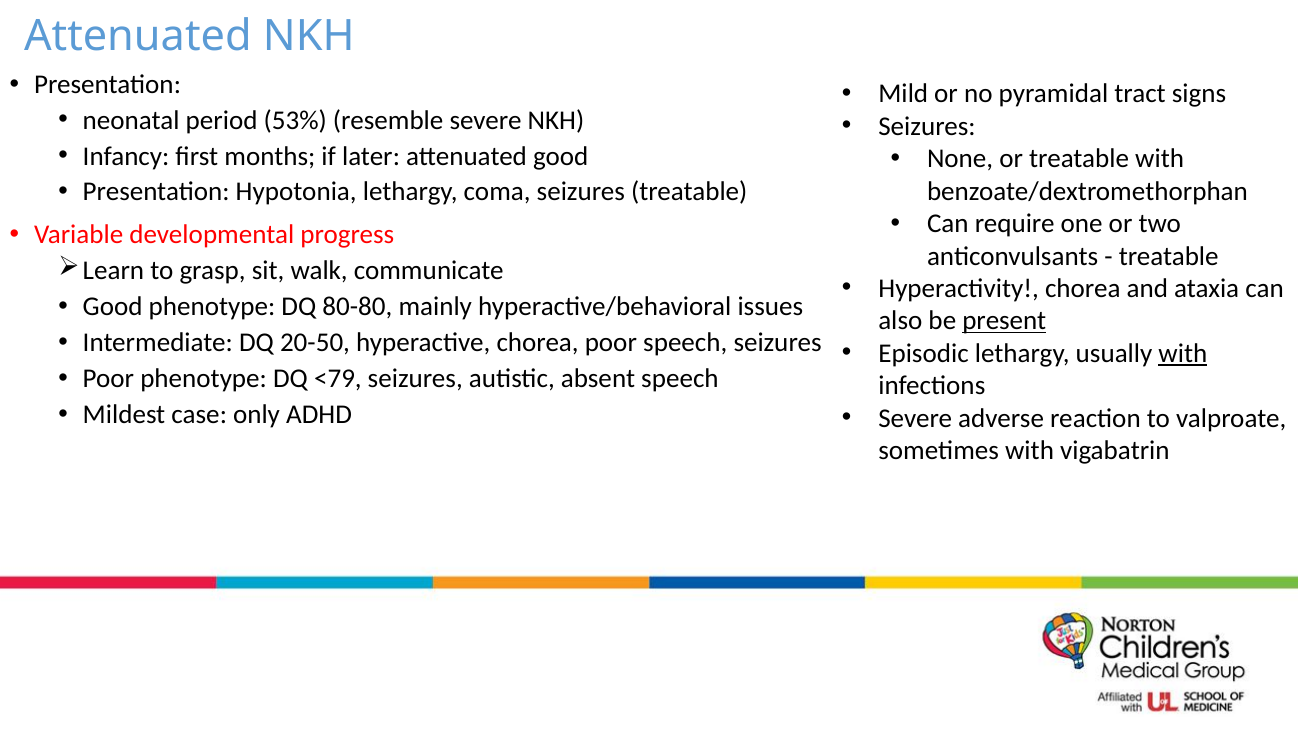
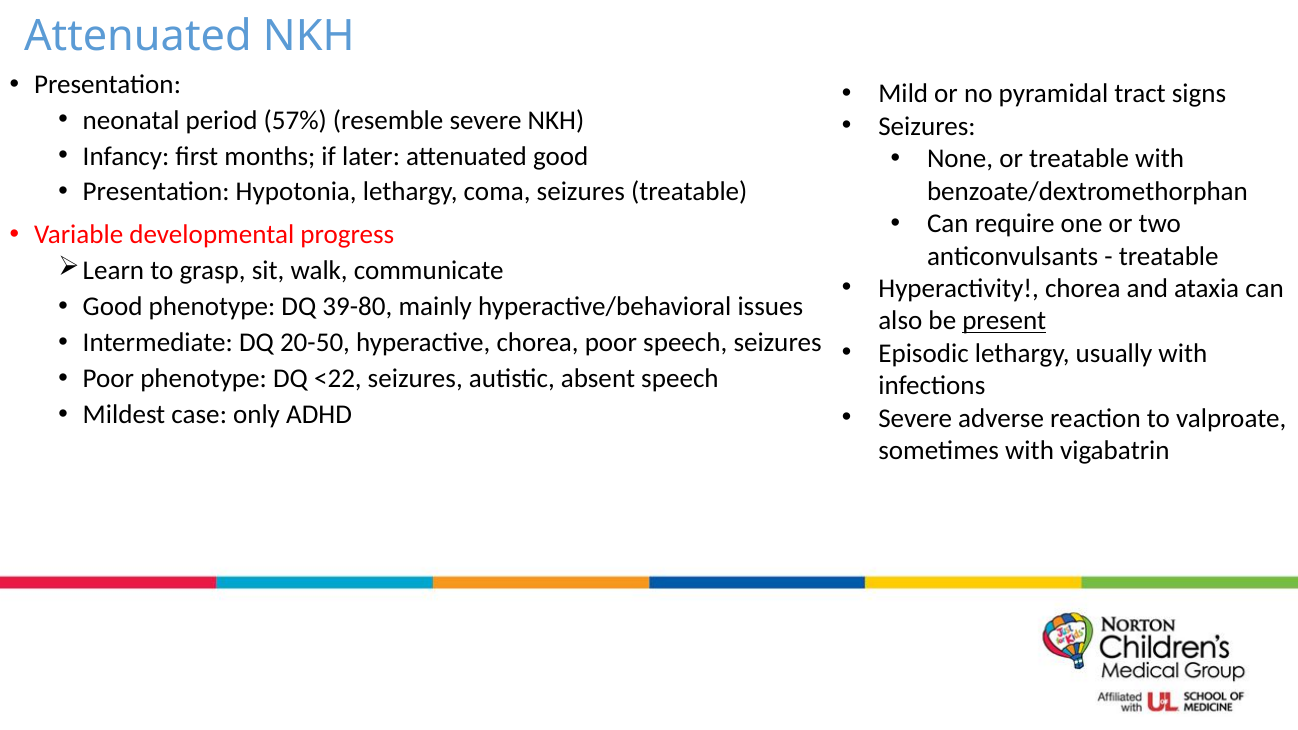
53%: 53% -> 57% (295, 120)
80-80: 80-80 -> 39-80 (357, 307)
with underline: present -> none (1183, 354)
<79: <79 -> <22 (338, 379)
